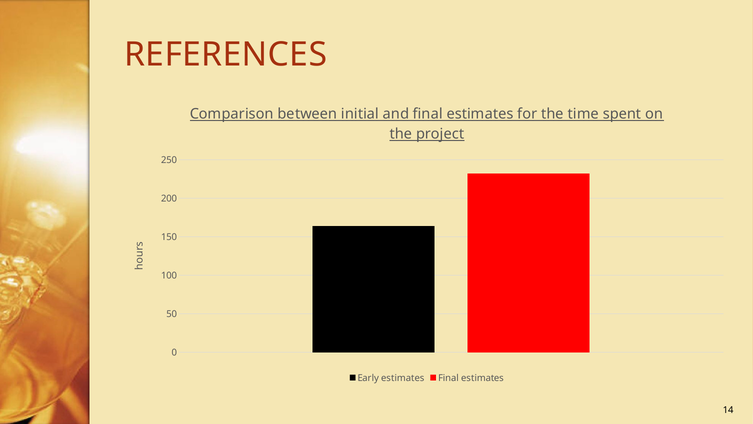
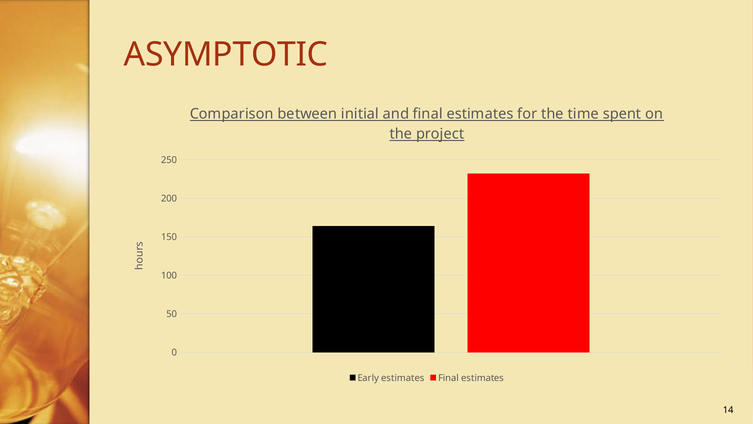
REFERENCES: REFERENCES -> ASYMPTOTIC (226, 55)
